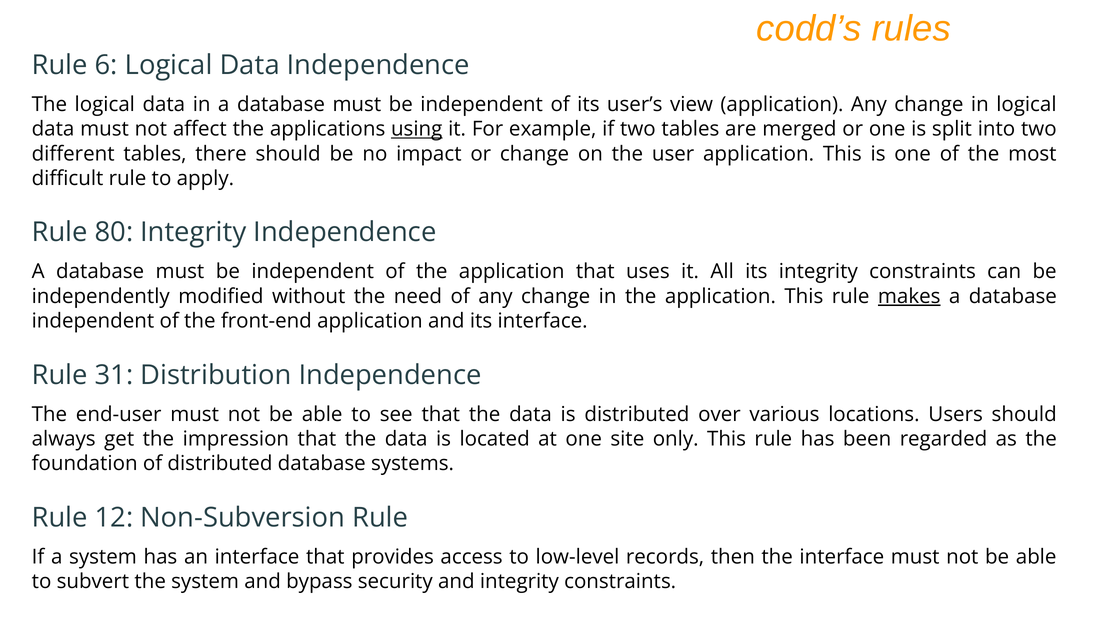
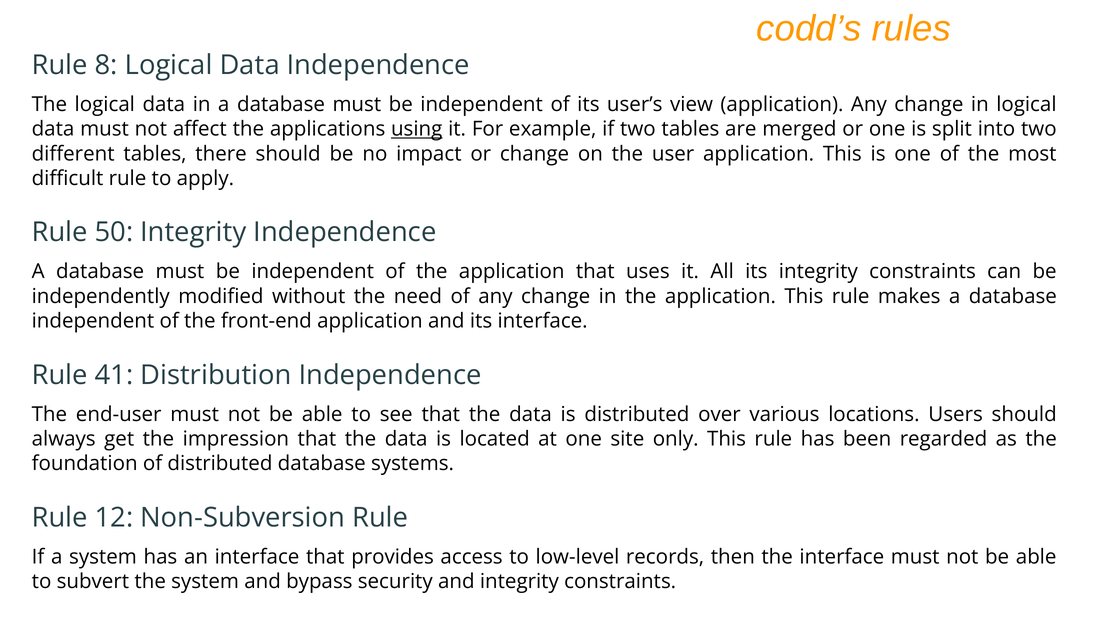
6: 6 -> 8 (106, 65)
80: 80 -> 50 (114, 232)
makes underline: present -> none (909, 296)
31: 31 -> 41 (114, 375)
